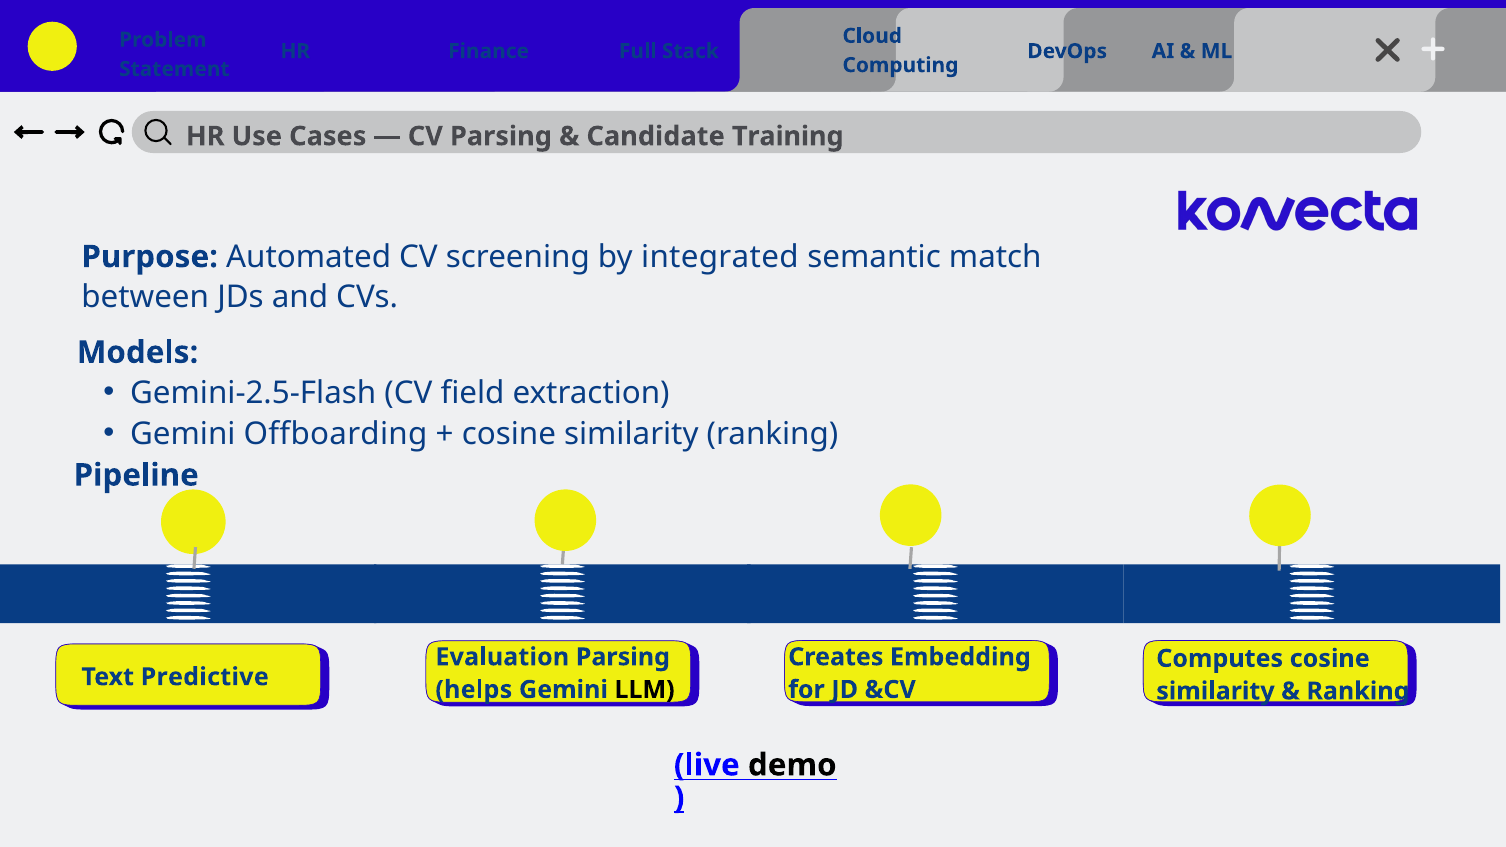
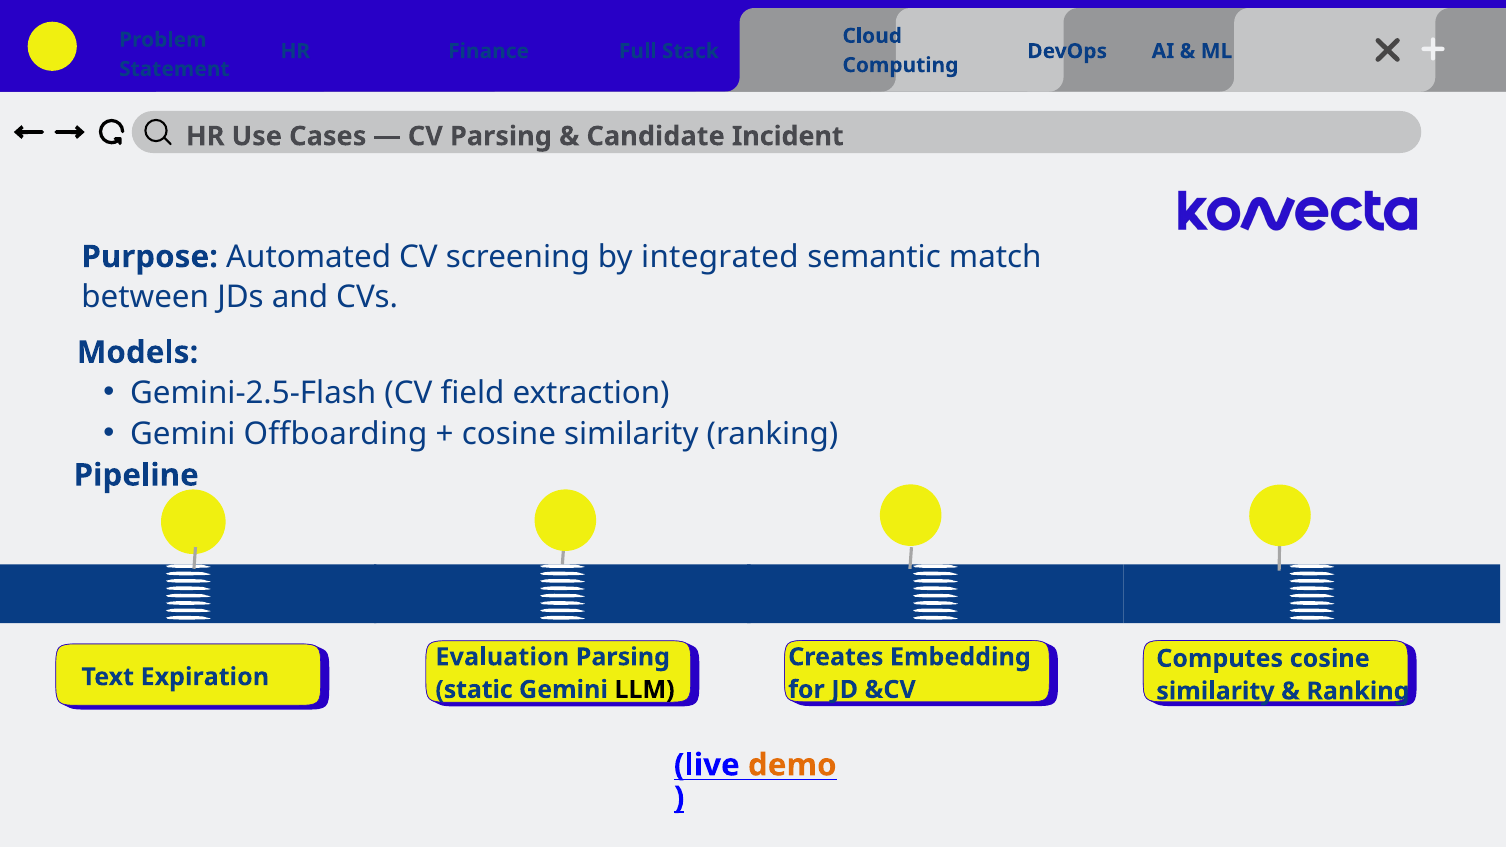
Training: Training -> Incident (788, 136)
Predictive: Predictive -> Expiration (205, 677)
helps: helps -> static (474, 690)
demo colour: black -> orange (792, 765)
